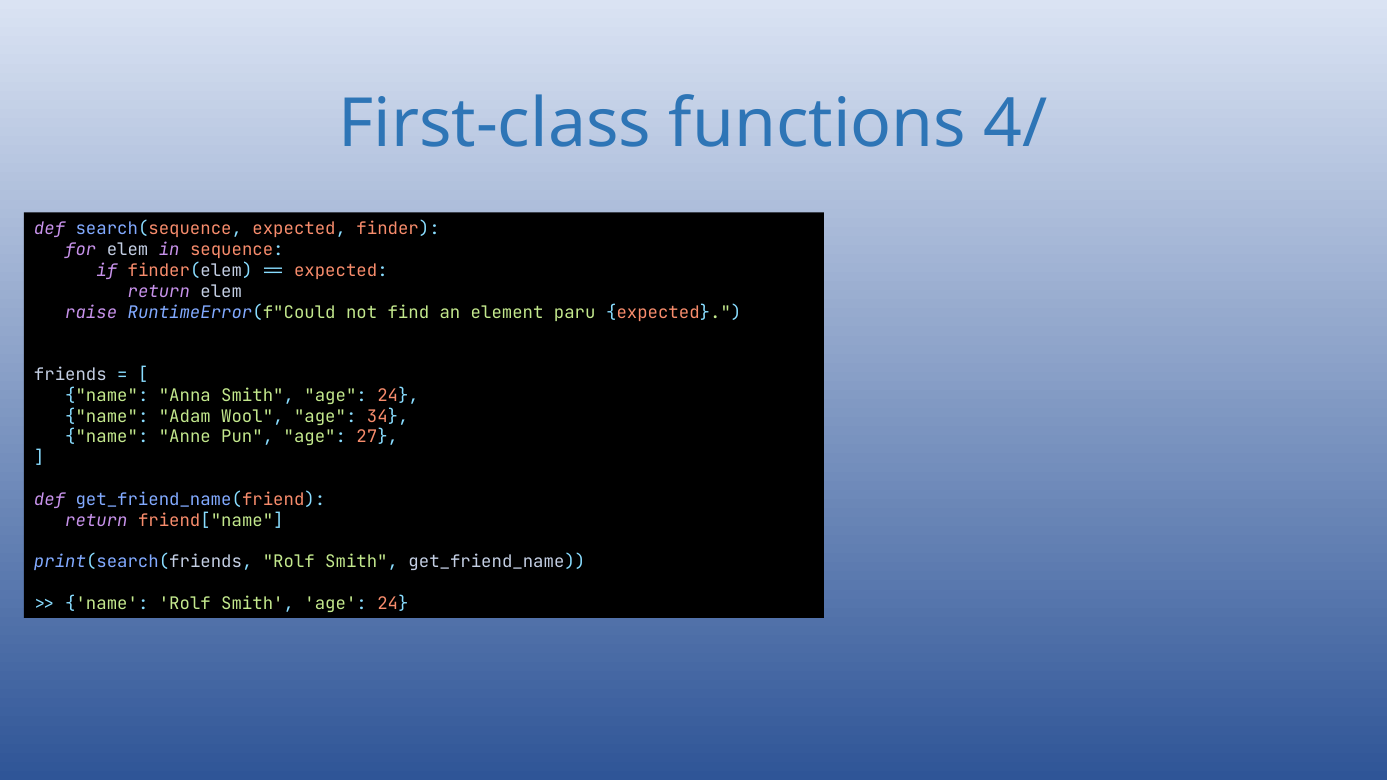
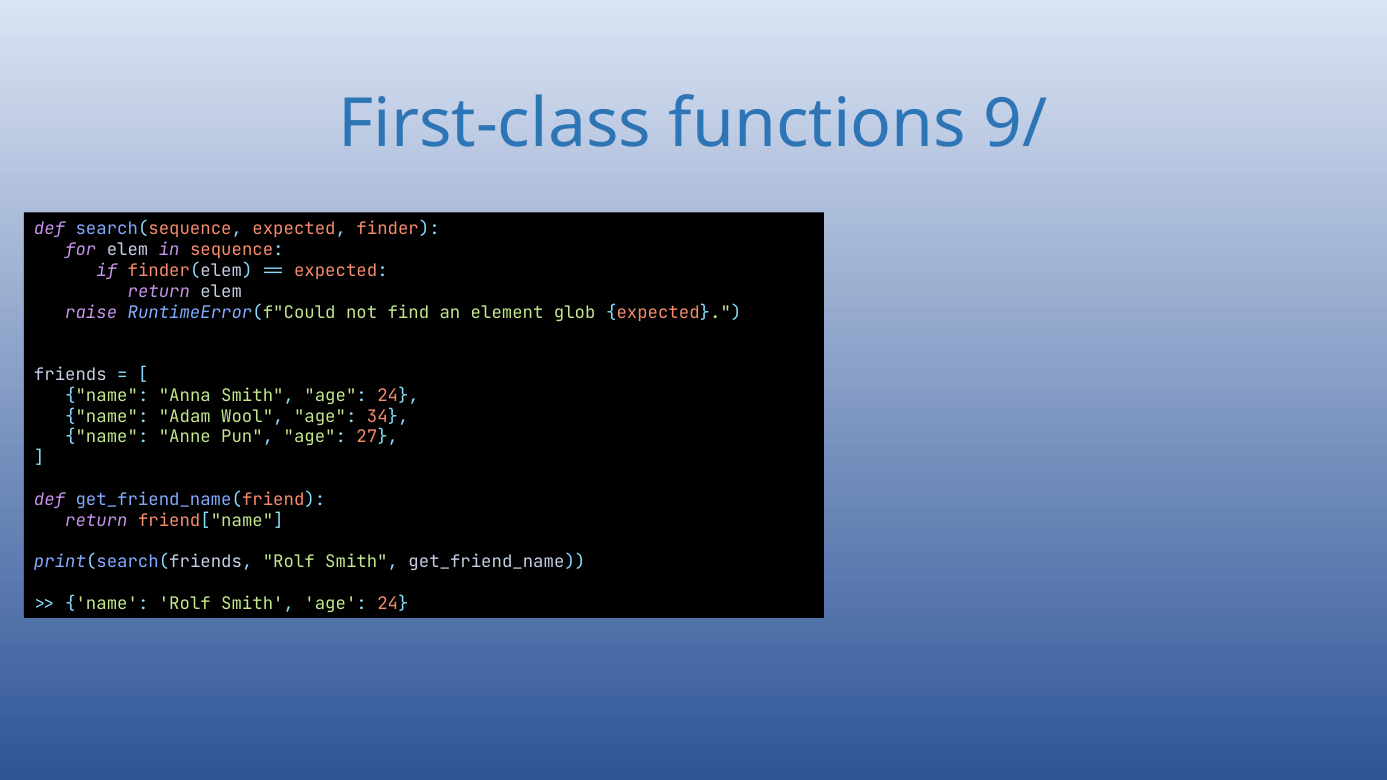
4/: 4/ -> 9/ (1016, 124)
paru: paru -> glob (575, 312)
